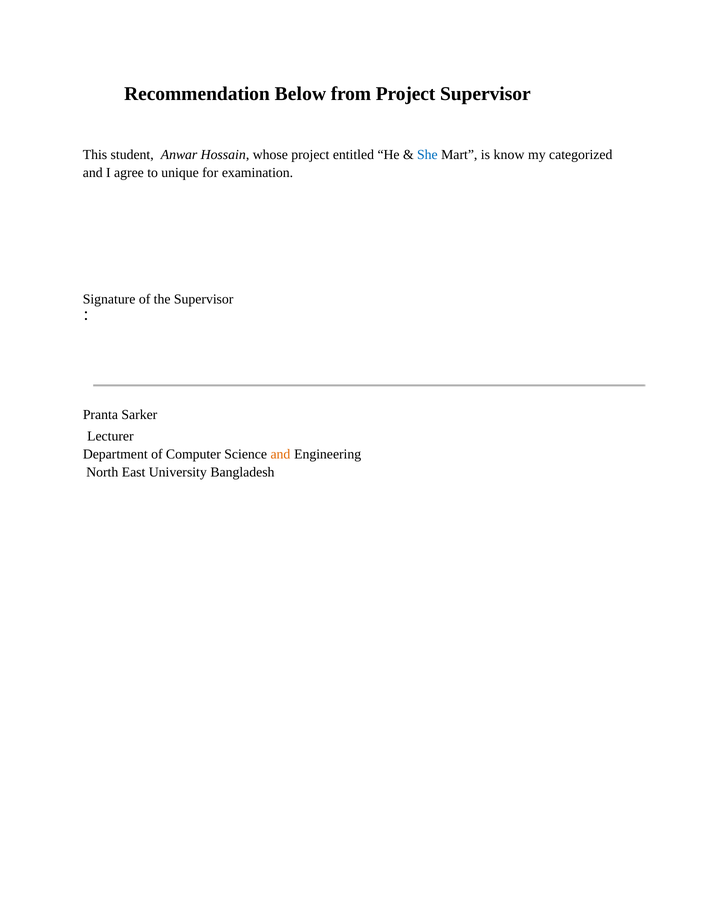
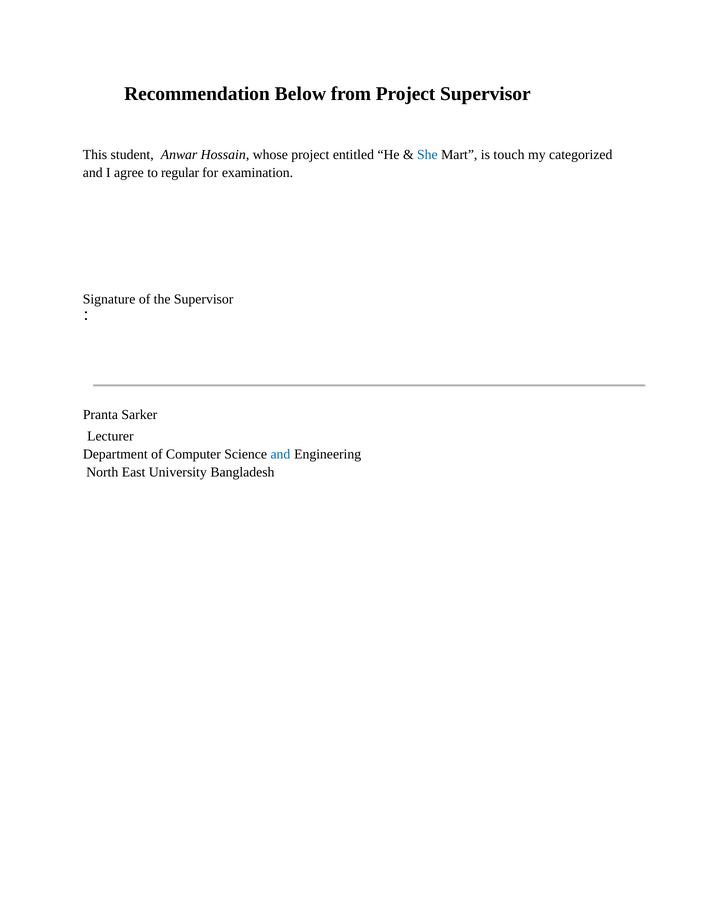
know: know -> touch (509, 155)
unique: unique -> regular (180, 173)
and colour: orange -> blue (280, 454)
